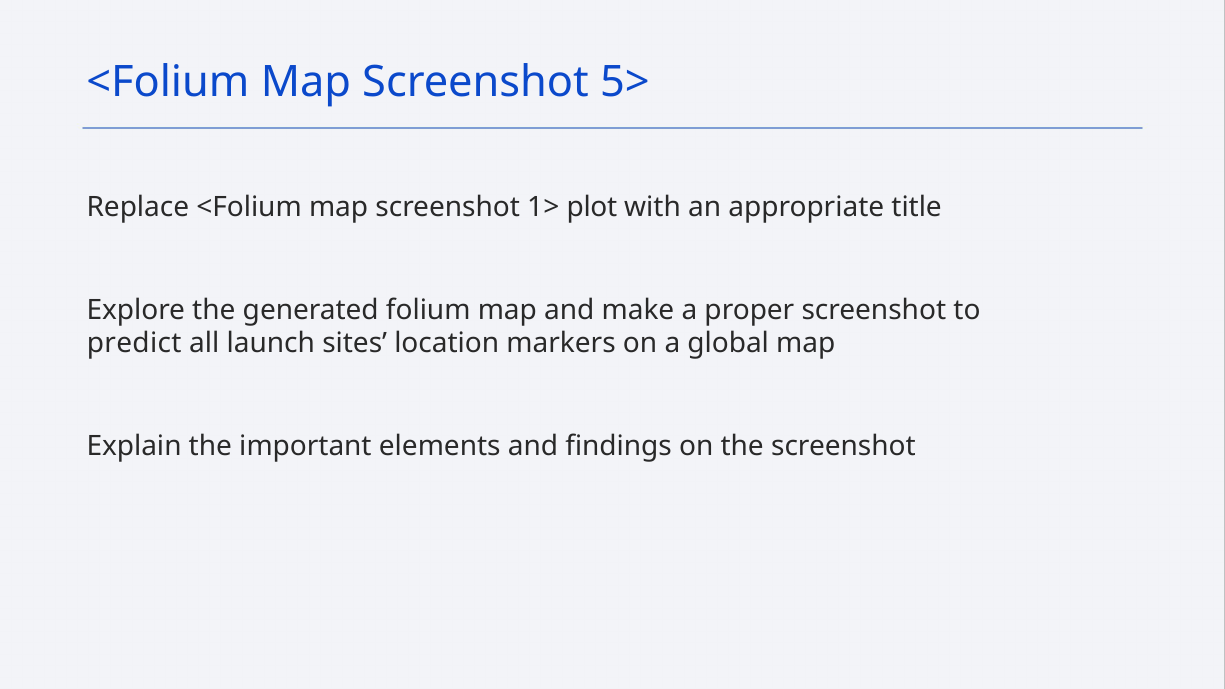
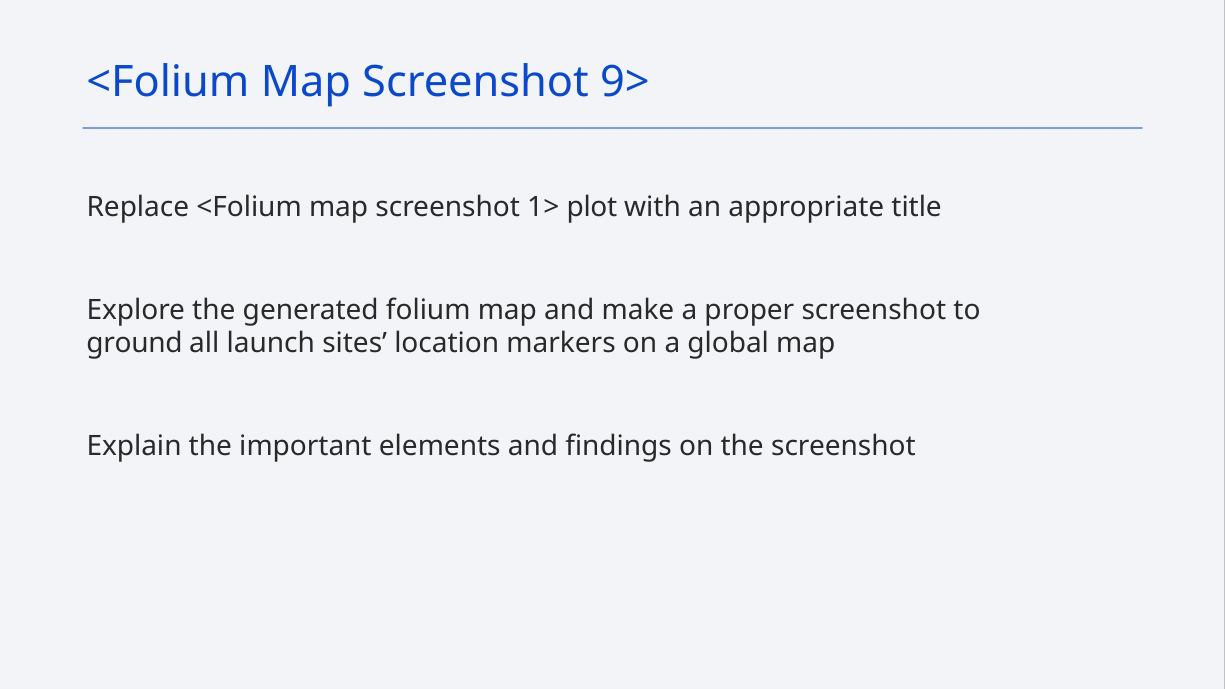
5>: 5> -> 9> (625, 82)
predict: predict -> ground (134, 343)
